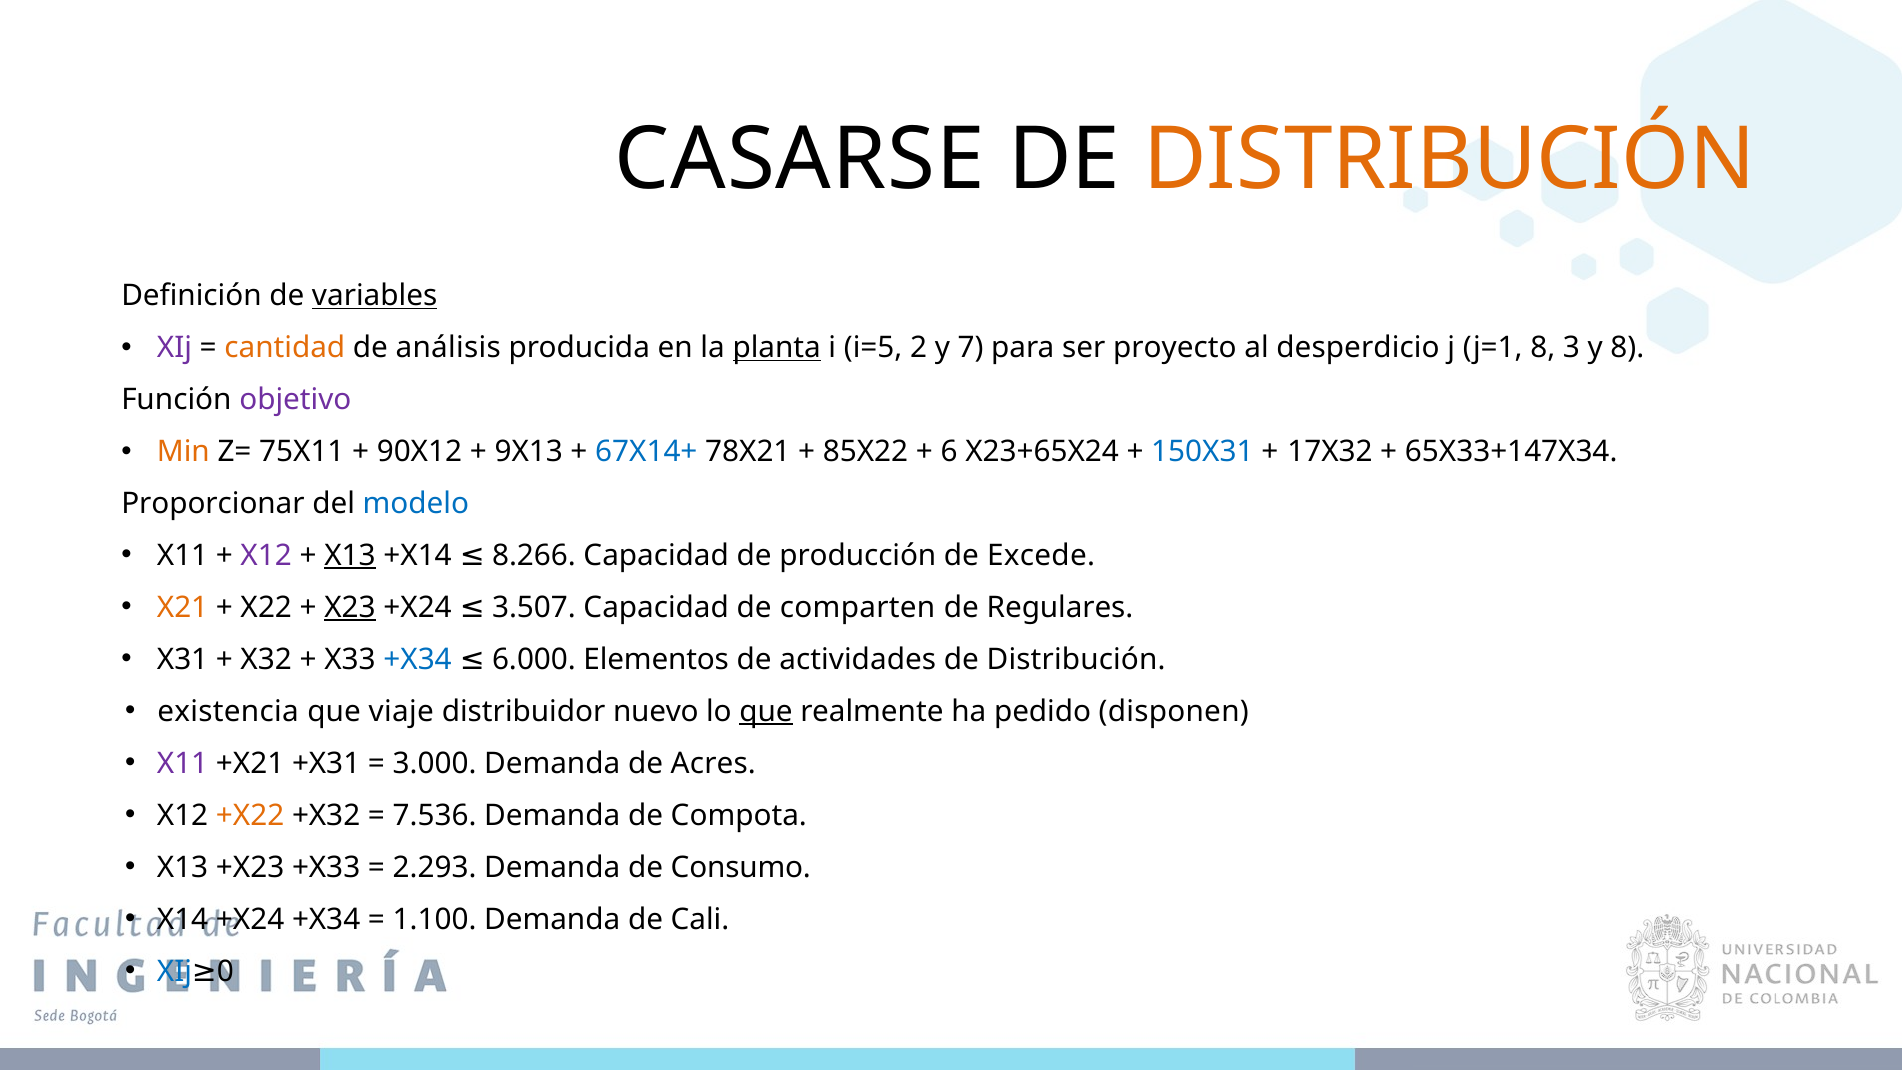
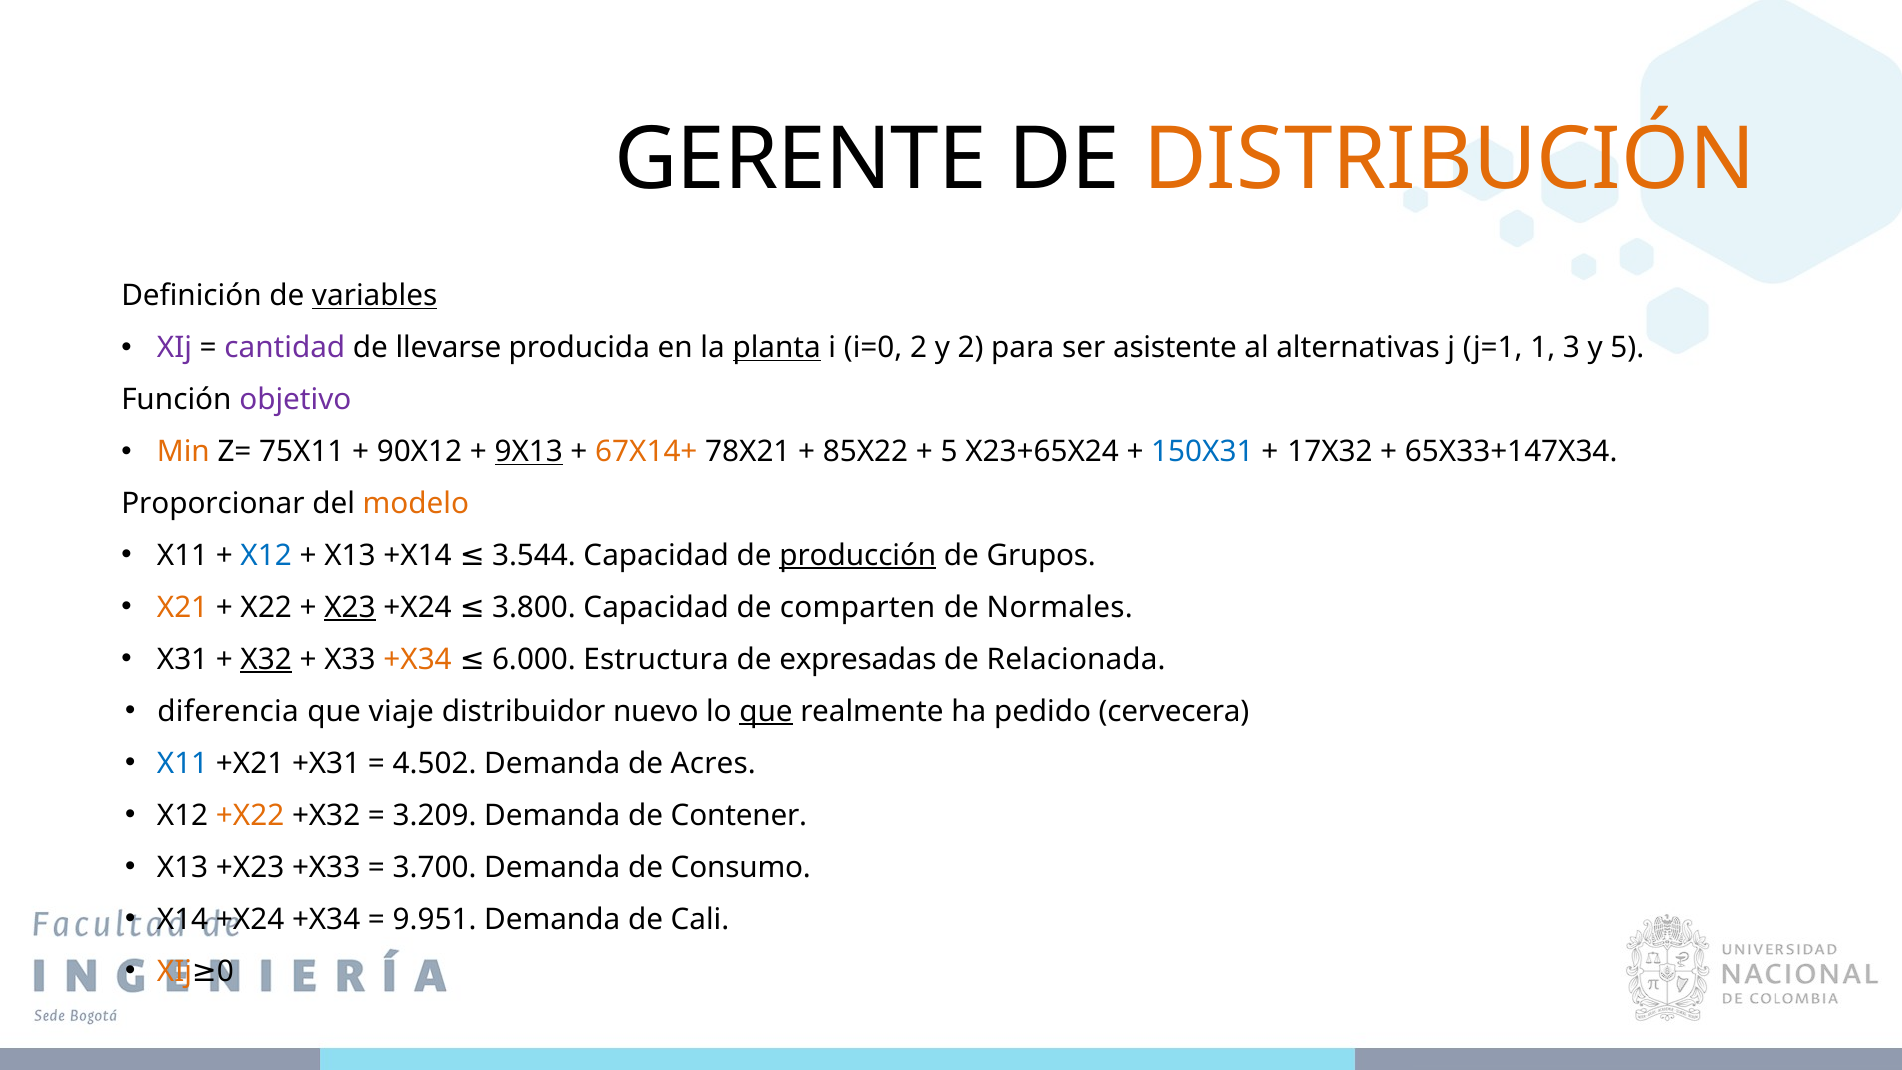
CASARSE: CASARSE -> GERENTE (801, 160)
cantidad colour: orange -> purple (285, 348)
análisis: análisis -> llevarse (448, 348)
i=5: i=5 -> i=0 (873, 348)
y 7: 7 -> 2 (971, 348)
proyecto: proyecto -> asistente (1175, 348)
desperdicio: desperdicio -> alternativas (1358, 348)
j=1 8: 8 -> 1 (1543, 348)
y 8: 8 -> 5 (1627, 348)
9X13 underline: none -> present (529, 452)
67X14+ colour: blue -> orange (646, 452)
6: 6 -> 5 (949, 452)
modelo colour: blue -> orange (416, 504)
X12 colour: purple -> blue (266, 556)
X13 underline: present -> none (350, 556)
8.266: 8.266 -> 3.544 (534, 556)
producción underline: none -> present (858, 556)
Excede: Excede -> Grupos (1041, 556)
3.507: 3.507 -> 3.800 (534, 607)
Regulares: Regulares -> Normales (1060, 607)
X32 underline: none -> present (266, 659)
+X34 colour: blue -> orange (418, 659)
Elementos: Elementos -> Estructura (656, 659)
actividades: actividades -> expresadas (858, 659)
Distribución: Distribución -> Relacionada (1076, 659)
existencia: existencia -> diferencia (228, 711)
disponen: disponen -> cervecera (1174, 711)
X11 colour: purple -> blue (183, 763)
3.000: 3.000 -> 4.502 (435, 763)
7.536: 7.536 -> 3.209 (435, 815)
Compota: Compota -> Contener (739, 815)
2.293: 2.293 -> 3.700 (435, 867)
1.100: 1.100 -> 9.951 (435, 919)
XIj colour: blue -> orange (174, 971)
